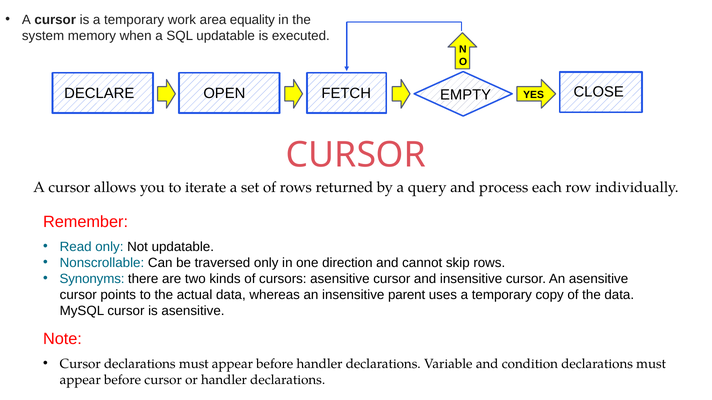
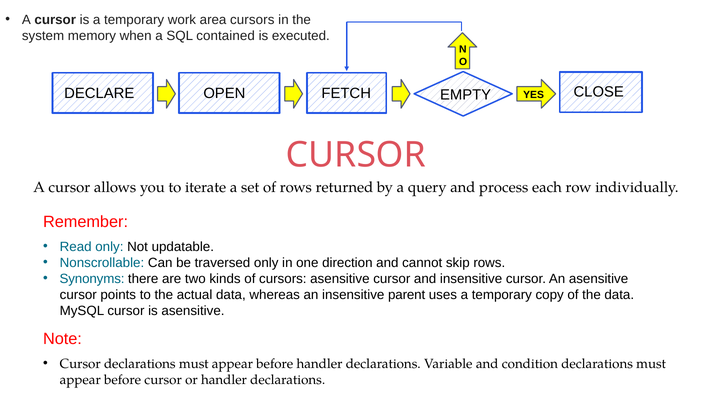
area equality: equality -> cursors (252, 20)
SQL updatable: updatable -> contained (226, 36)
